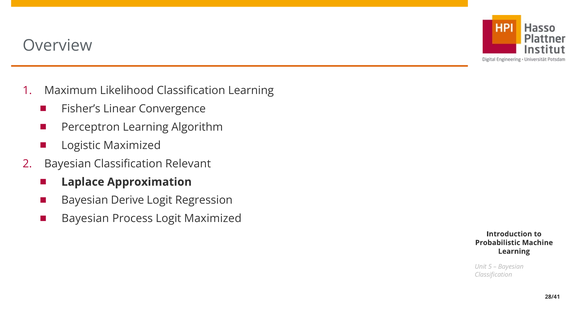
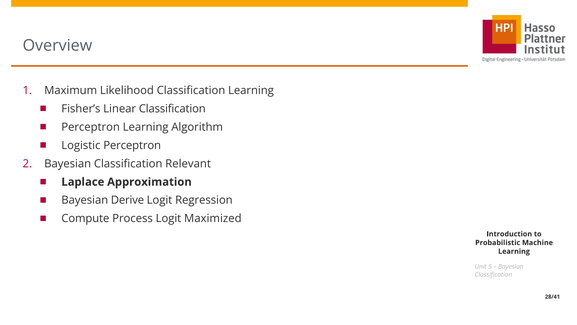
Linear Convergence: Convergence -> Classification (172, 109)
Logistic Maximized: Maximized -> Perceptron (132, 145)
Bayesian: Bayesian -> Compute (85, 218)
